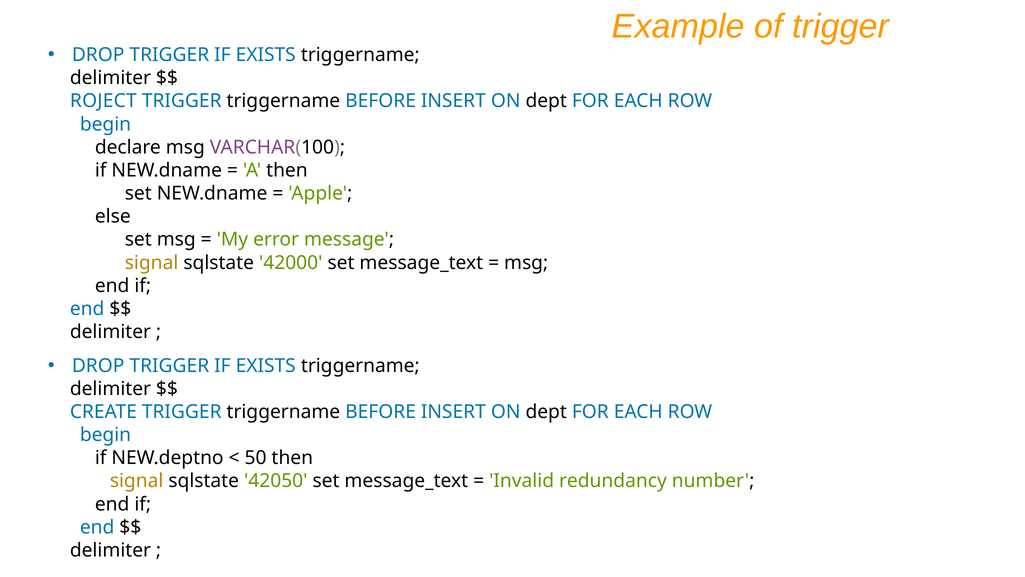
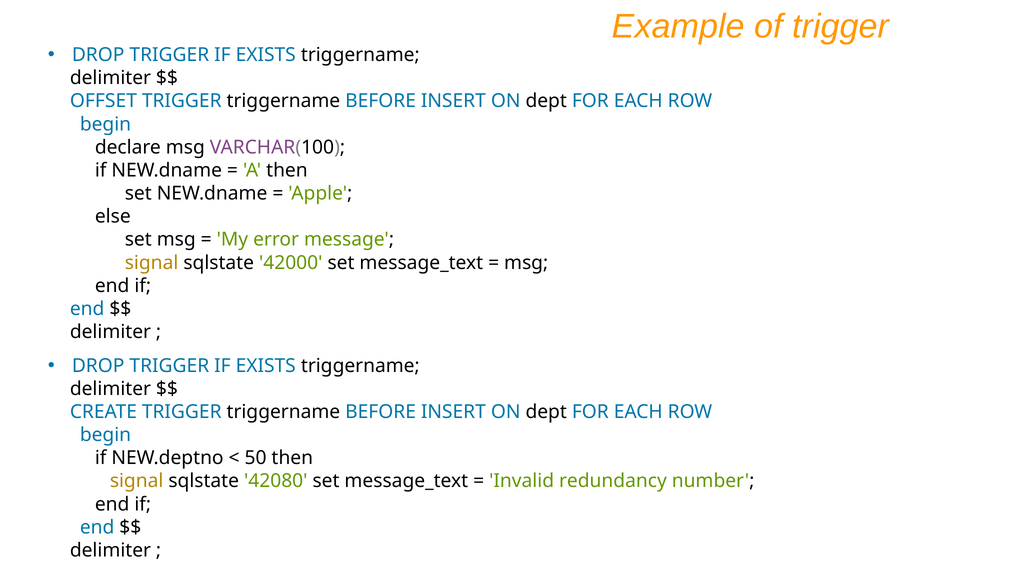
ROJECT: ROJECT -> OFFSET (103, 101)
42050: 42050 -> 42080 (276, 481)
